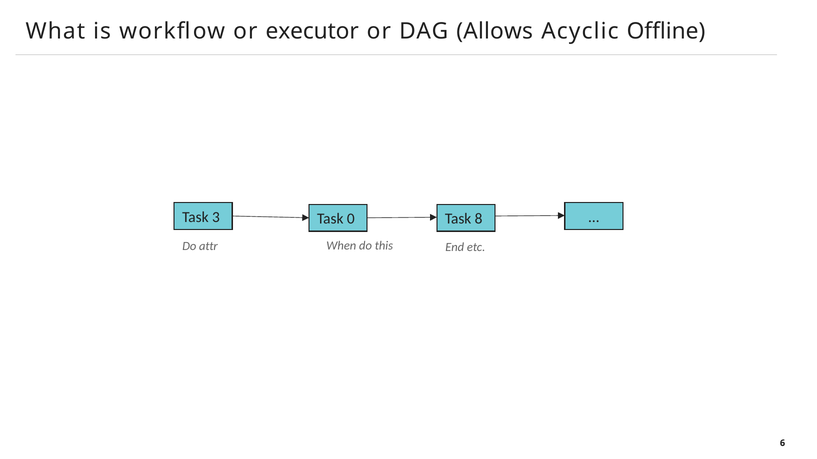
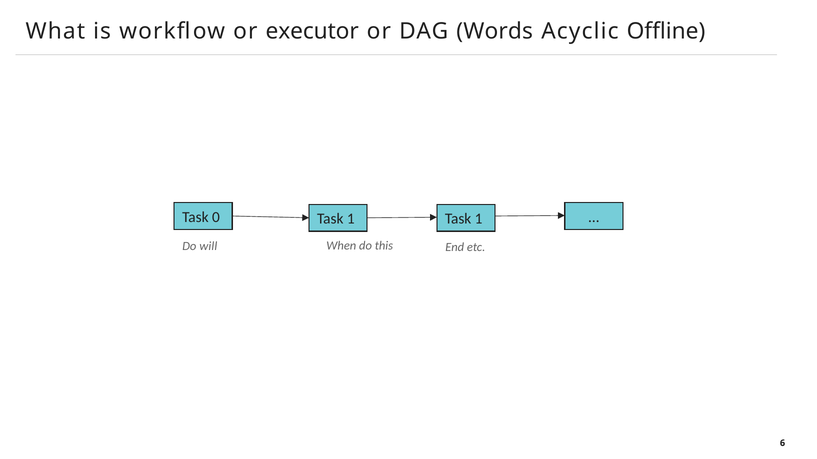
Allows: Allows -> Words (495, 31)
3: 3 -> 0 (216, 217)
0: 0 -> 1 (351, 219)
8: 8 -> 1 (479, 219)
attr: attr -> will (208, 247)
